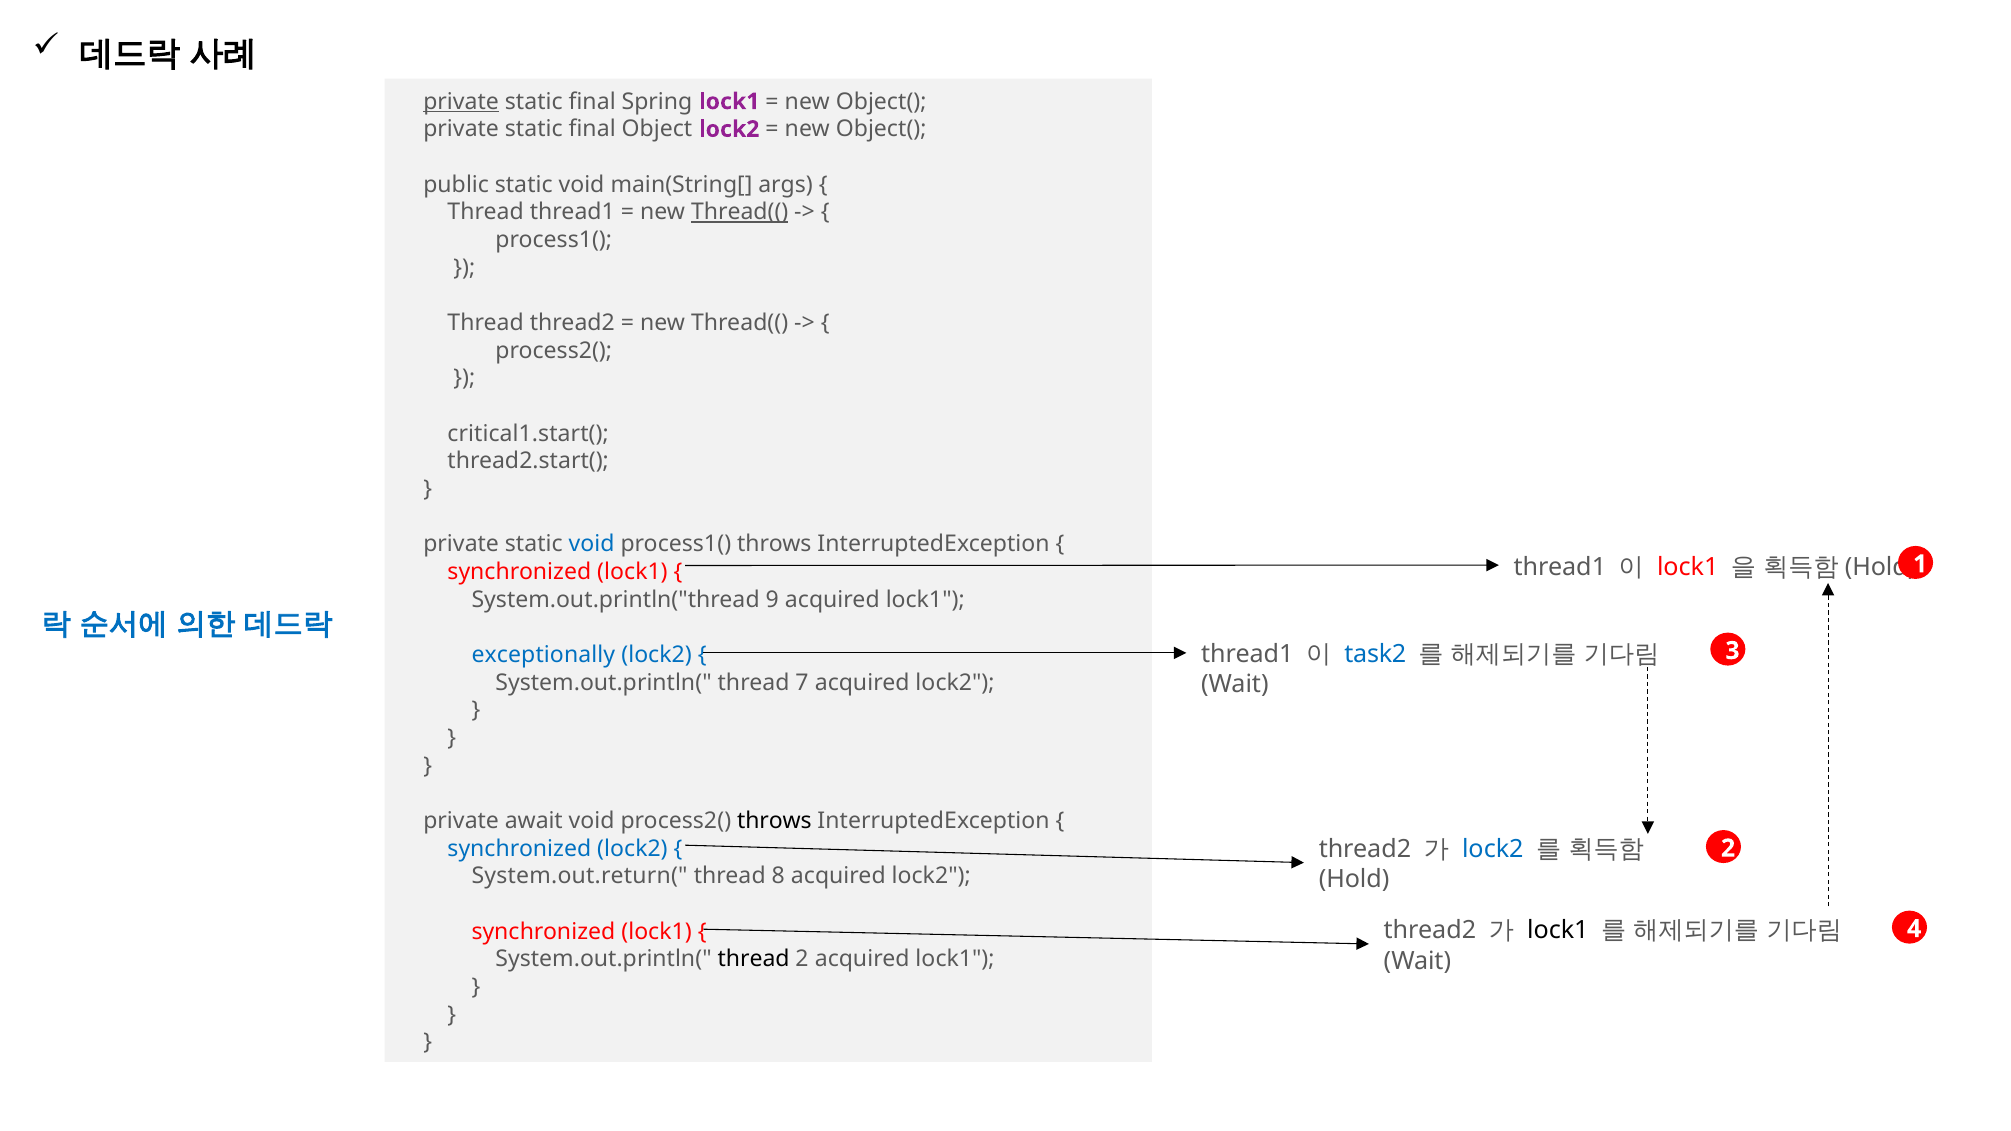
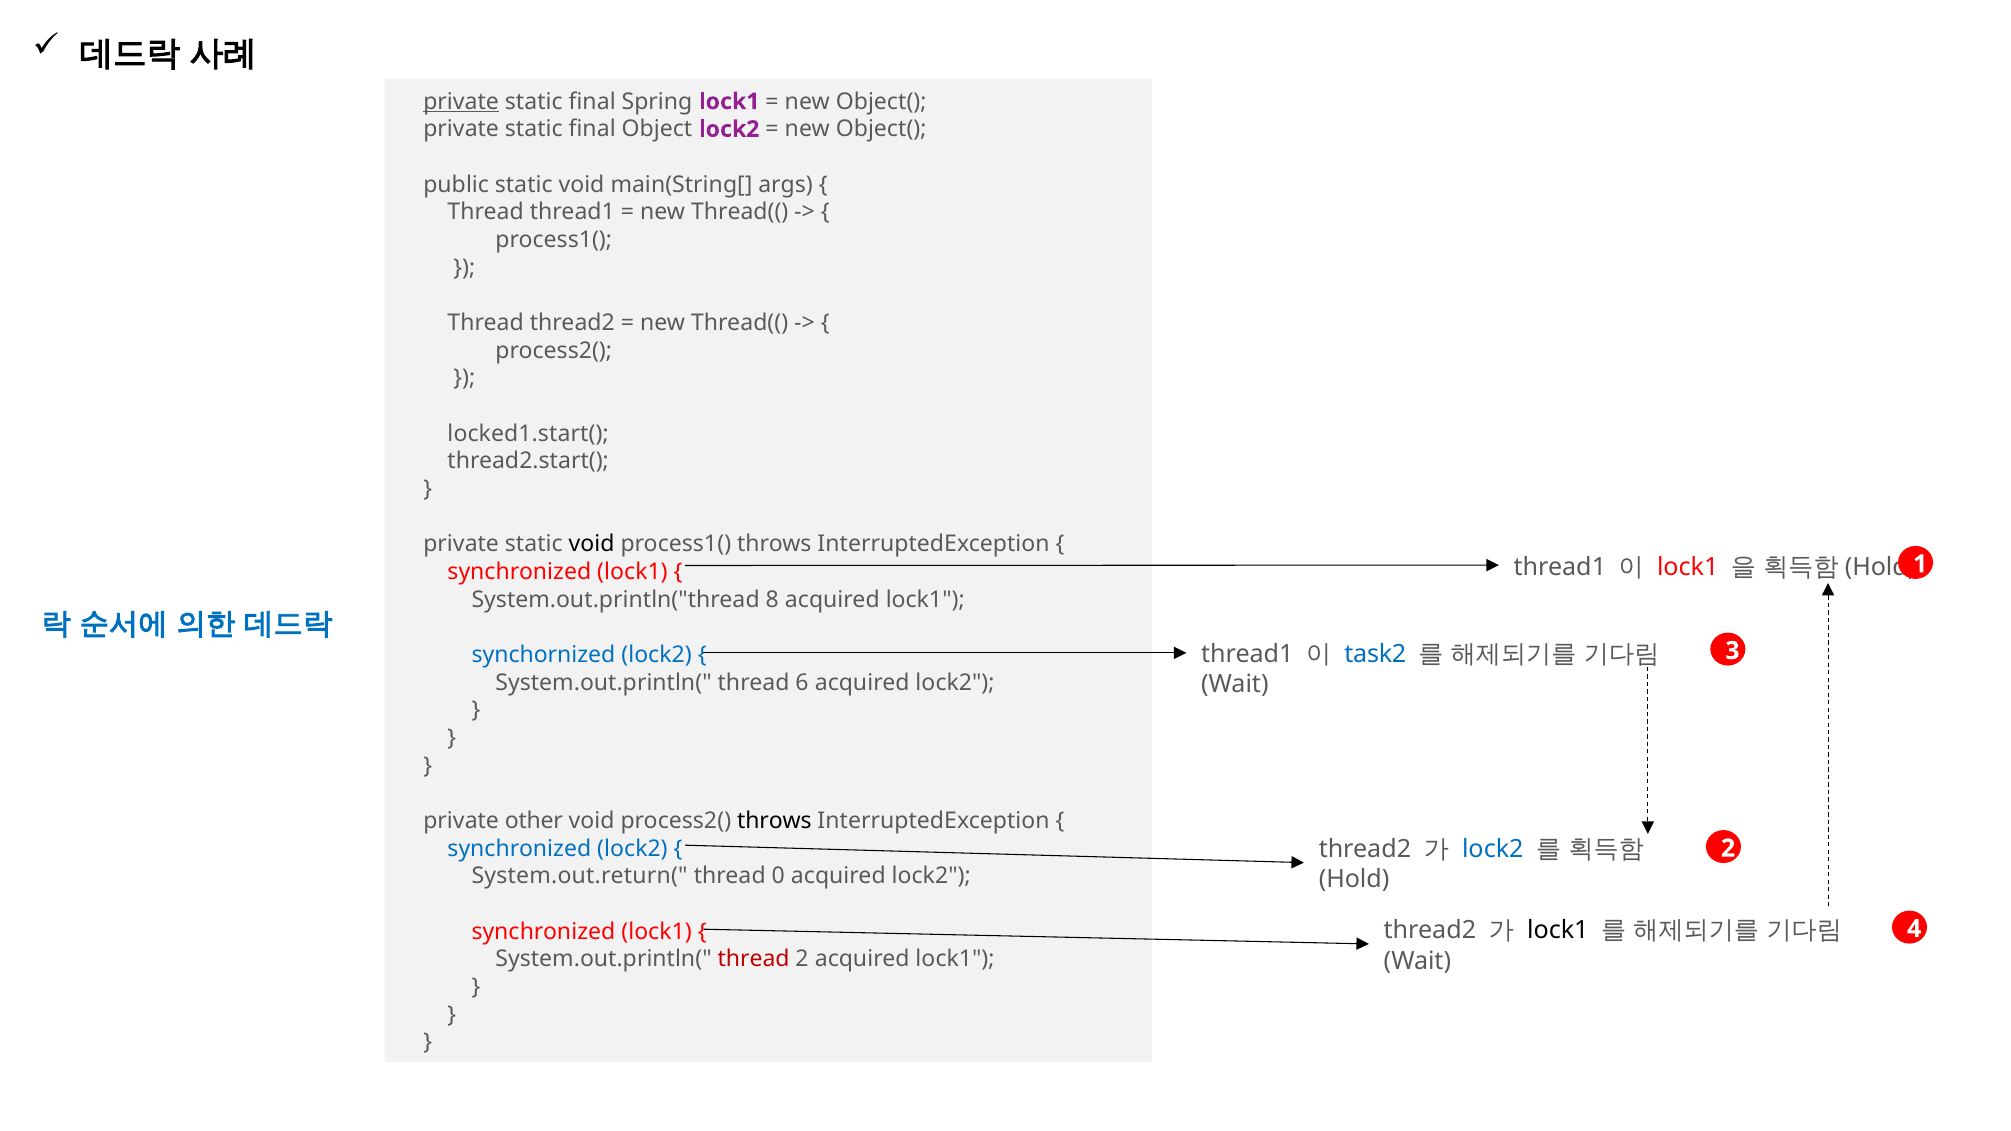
Thread(( underline: present -> none (740, 212)
critical1.start(: critical1.start( -> locked1.start( (528, 434)
void colour: blue -> black (592, 544)
9: 9 -> 8 (772, 600)
exceptionally: exceptionally -> synchornized (543, 655)
7: 7 -> 6 (802, 683)
await: await -> other (534, 821)
8: 8 -> 0 (778, 876)
thread colour: black -> red (754, 959)
